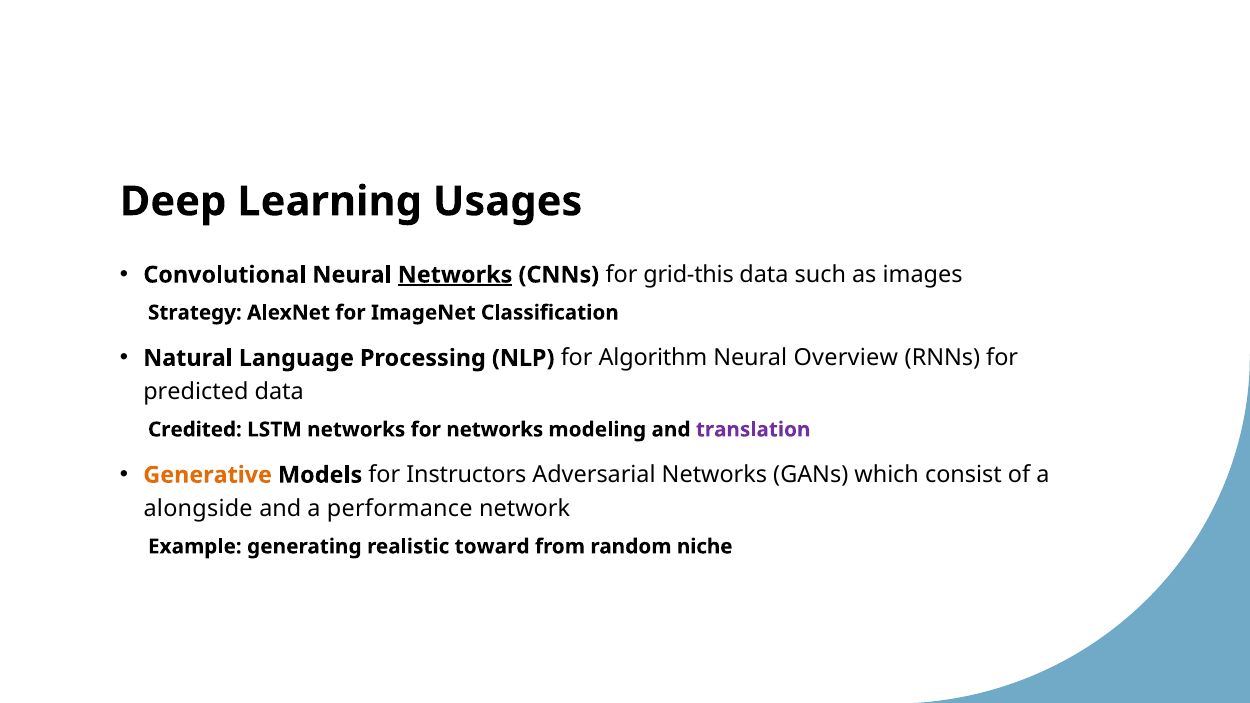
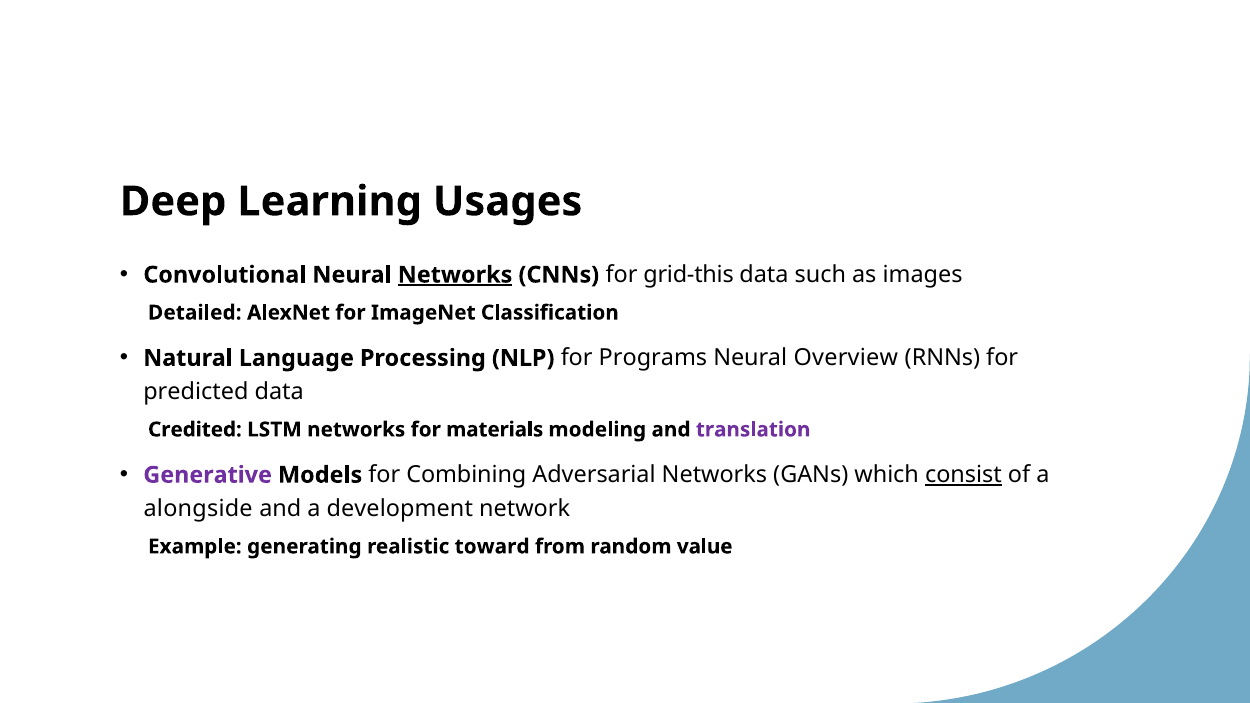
Strategy: Strategy -> Detailed (195, 313)
Algorithm: Algorithm -> Programs (653, 358)
for networks: networks -> materials (495, 430)
Generative colour: orange -> purple (208, 475)
Instructors: Instructors -> Combining (466, 475)
consist underline: none -> present (963, 475)
performance: performance -> development (400, 509)
niche: niche -> value (705, 547)
